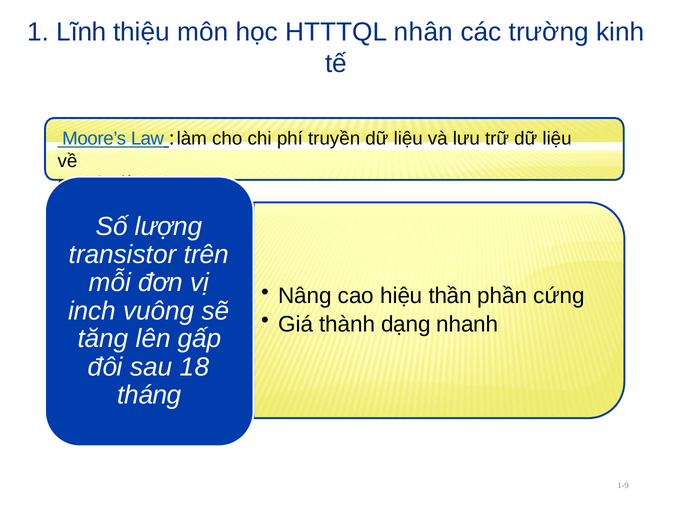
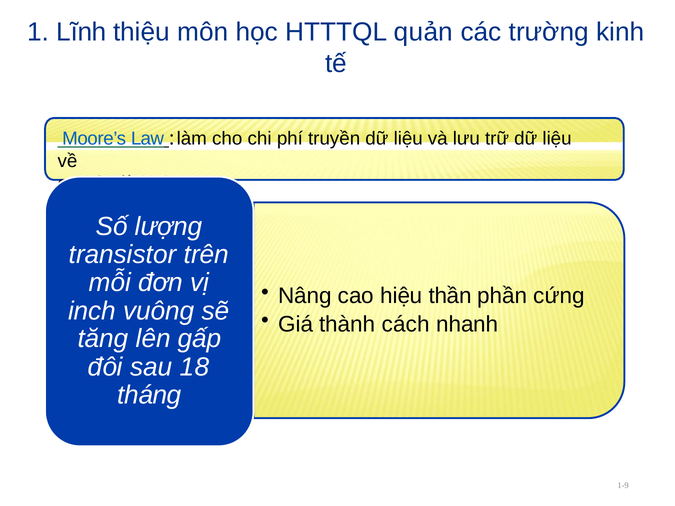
nhân: nhân -> quản (423, 32)
dạng: dạng -> cách (406, 324)
